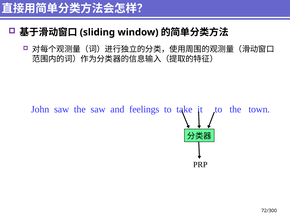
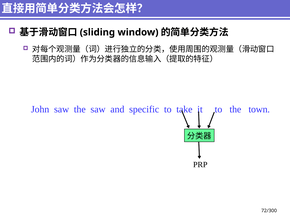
feelings: feelings -> specific (144, 109)
